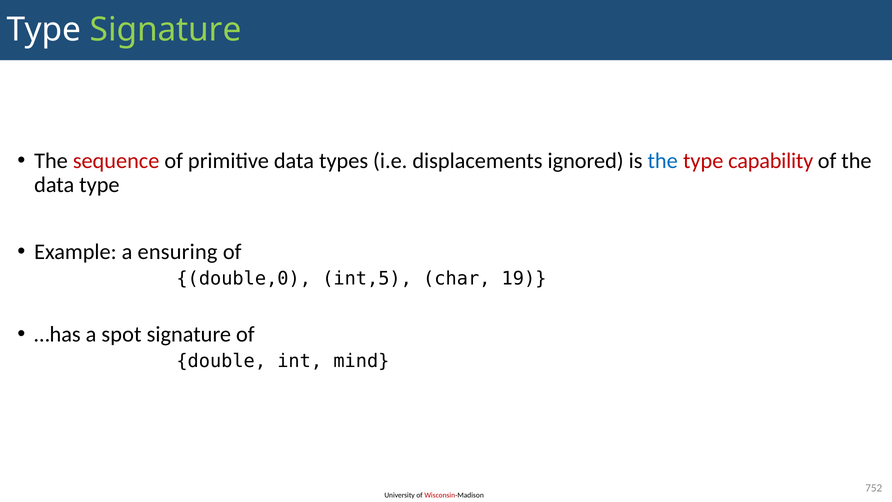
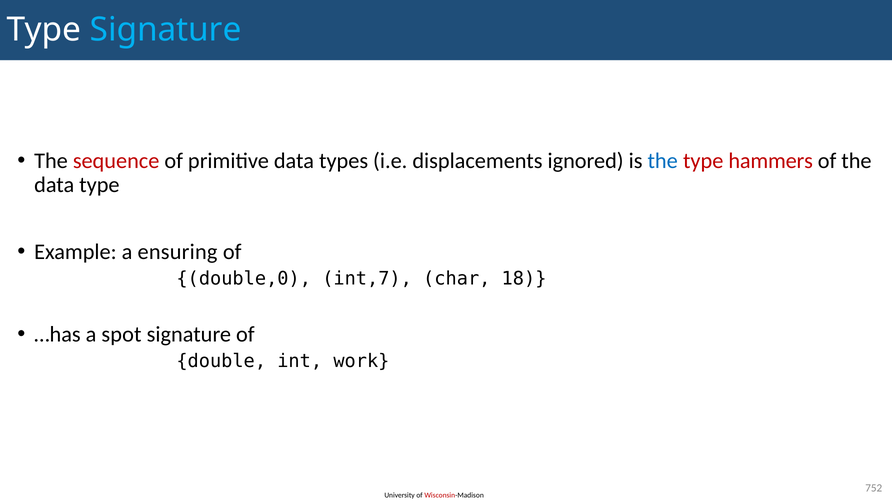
Signature colour: light green -> light blue (166, 30)
capability: capability -> hammers (771, 161)
int,5: int,5 -> int,7 (367, 278)
19: 19 -> 18 (524, 278)
mind: mind -> work (361, 361)
